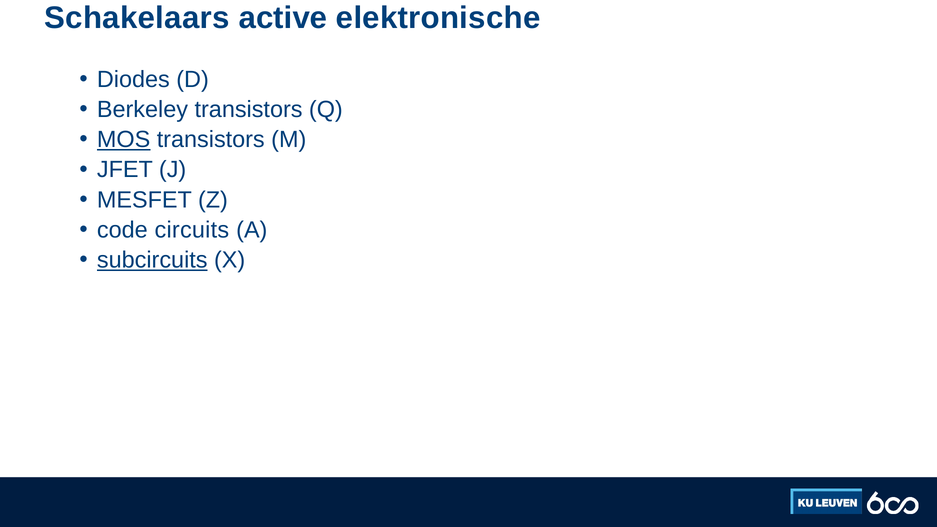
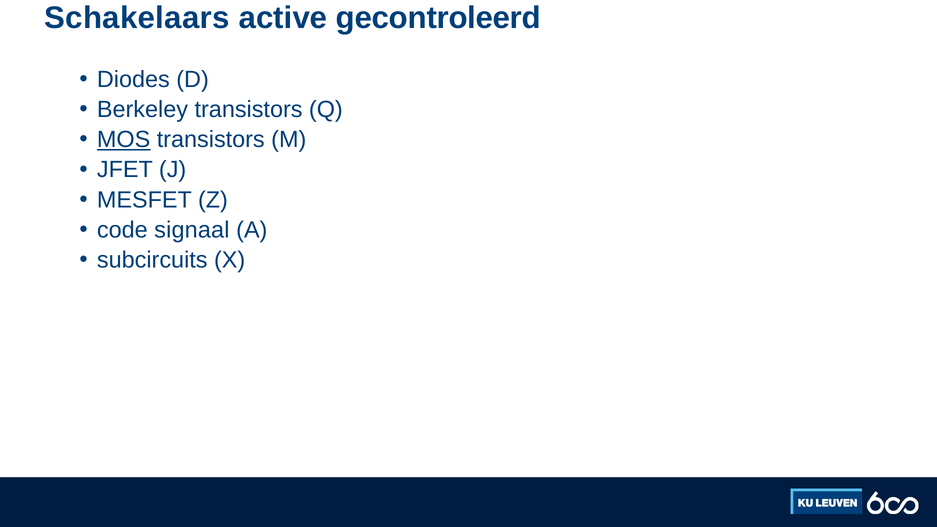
elektronische: elektronische -> gecontroleerd (438, 18)
circuits: circuits -> signaal (192, 230)
subcircuits underline: present -> none (152, 260)
